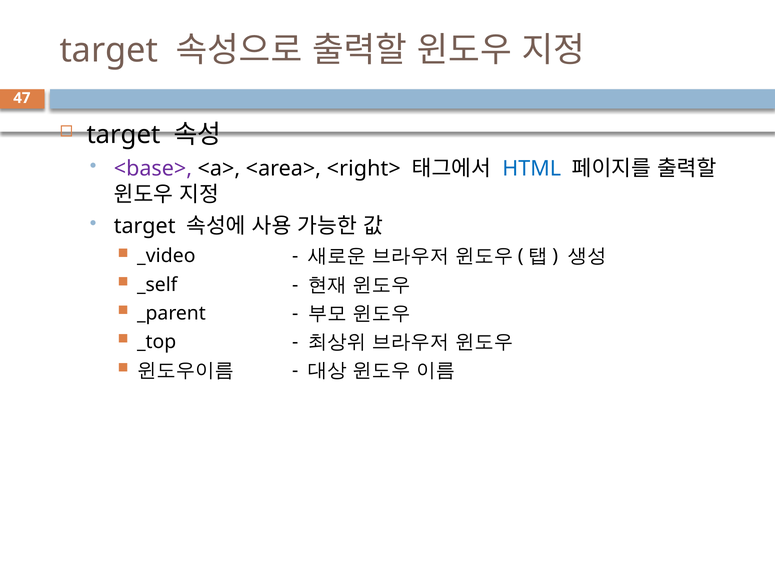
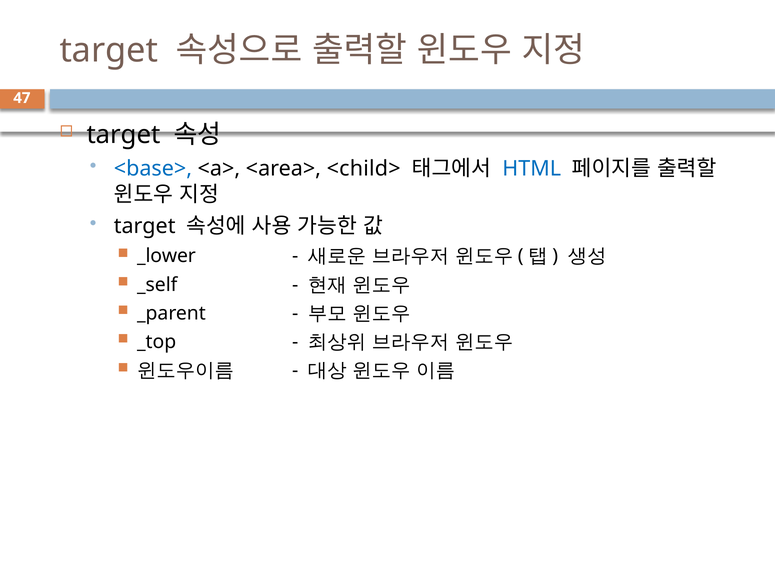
<base> colour: purple -> blue (153, 169)
<right>: <right> -> <child> (364, 169)
_video: _video -> _lower (166, 256)
